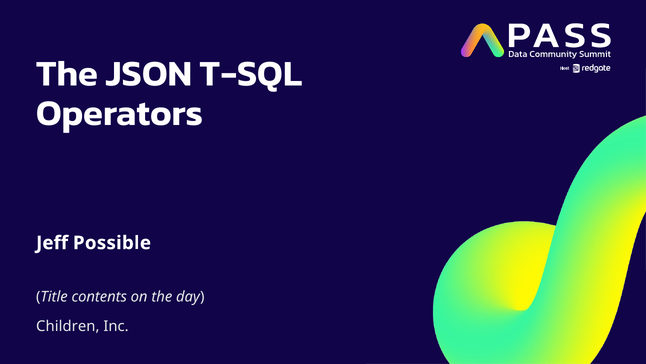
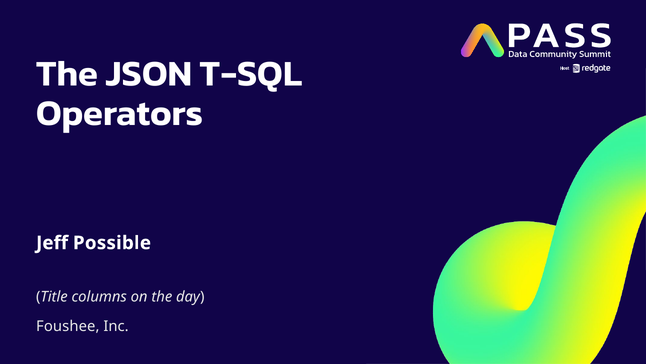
contents: contents -> columns (99, 297)
Children: Children -> Foushee (68, 326)
